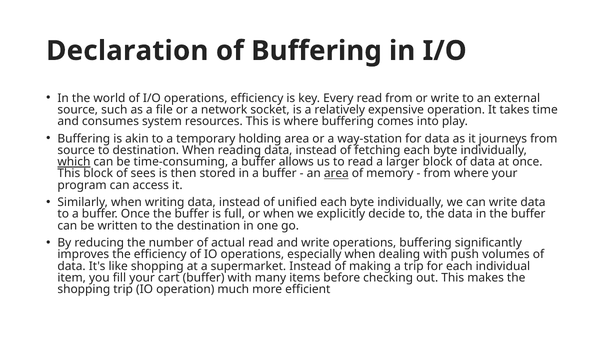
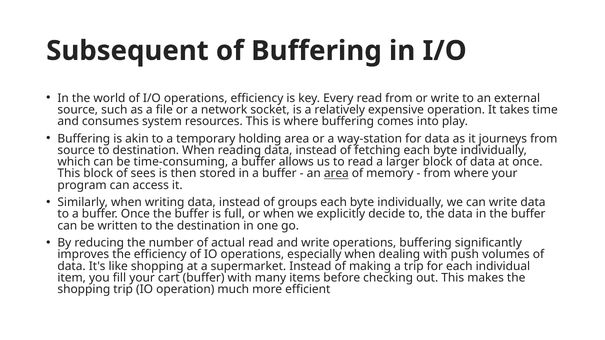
Declaration: Declaration -> Subsequent (127, 51)
which underline: present -> none (74, 162)
unified: unified -> groups (298, 203)
